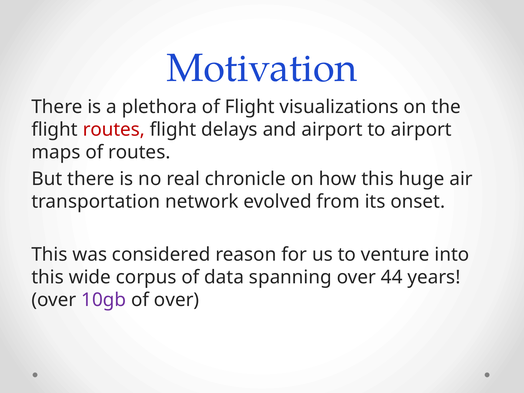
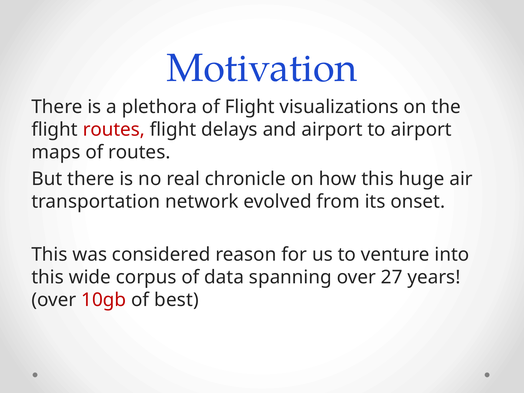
44: 44 -> 27 (392, 277)
10gb colour: purple -> red (104, 300)
of over: over -> best (177, 300)
